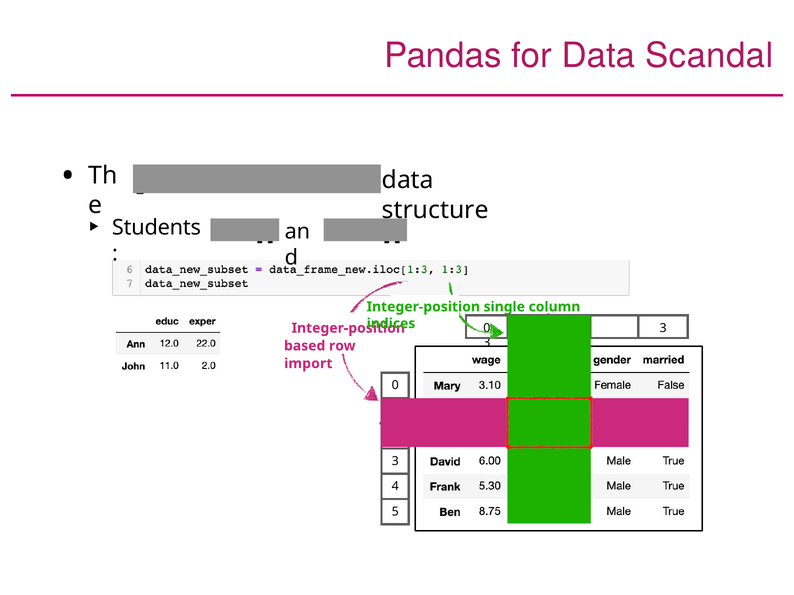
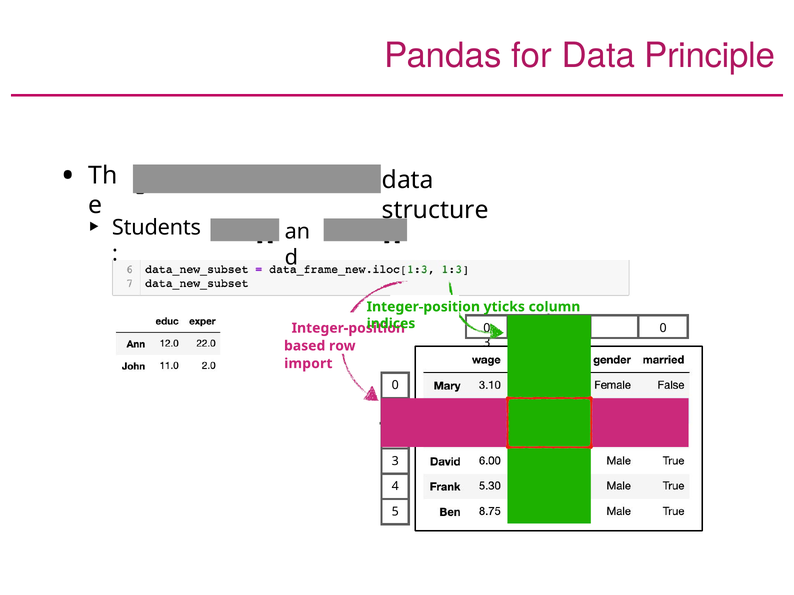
Scandal: Scandal -> Principle (710, 56)
single: single -> yticks (504, 307)
3: 3 -> 0 (663, 328)
